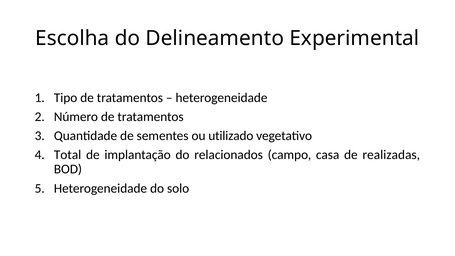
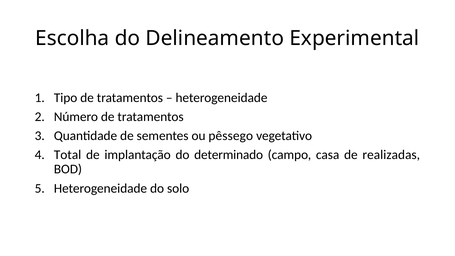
utilizado: utilizado -> pêssego (231, 136)
relacionados: relacionados -> determinado (229, 155)
